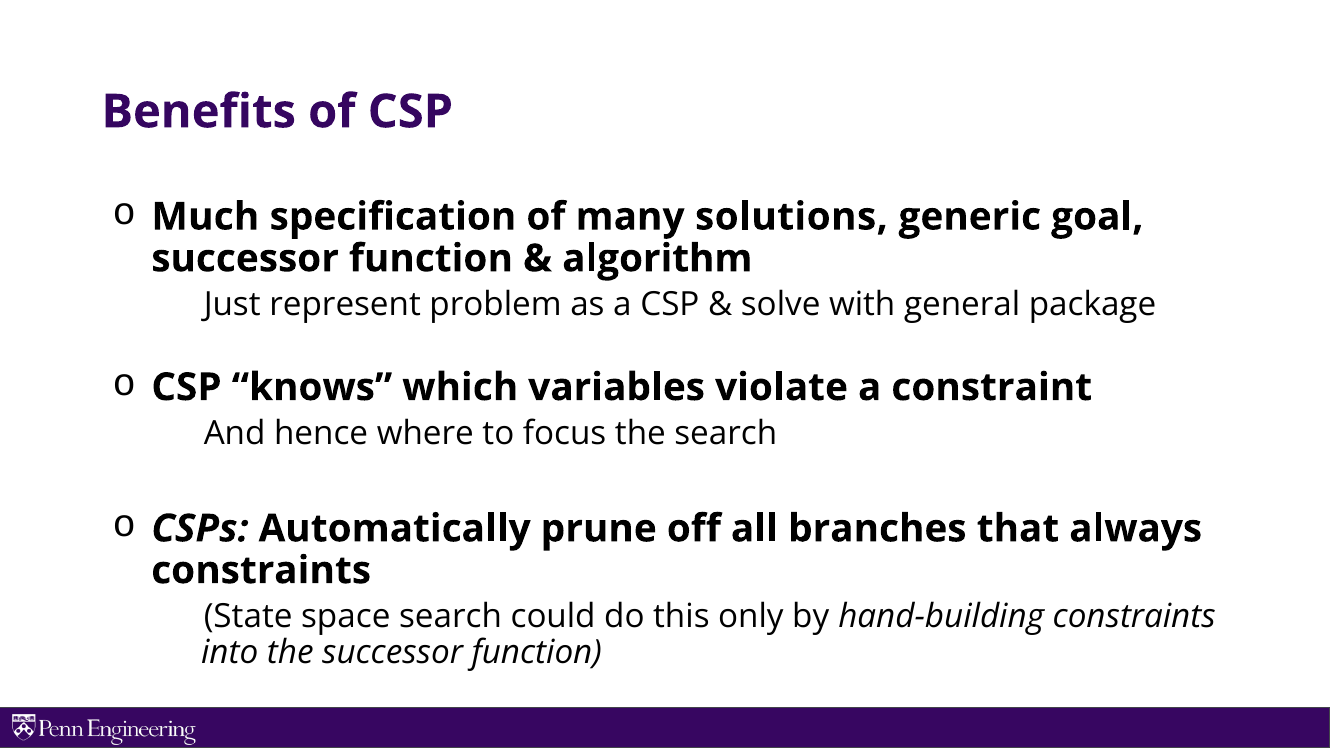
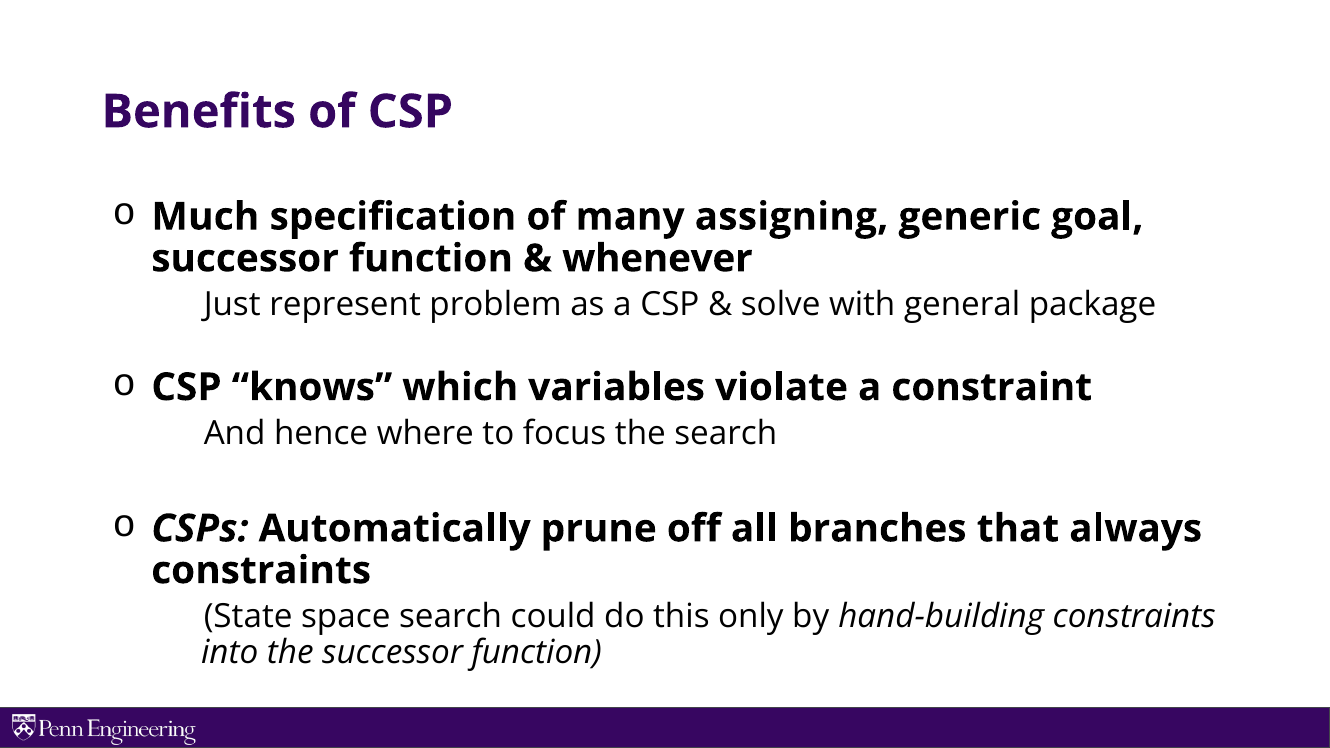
solutions: solutions -> assigning (791, 217)
algorithm: algorithm -> whenever (657, 259)
